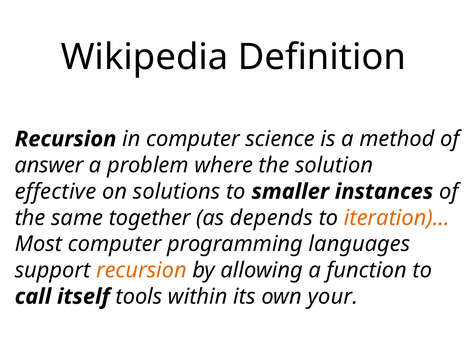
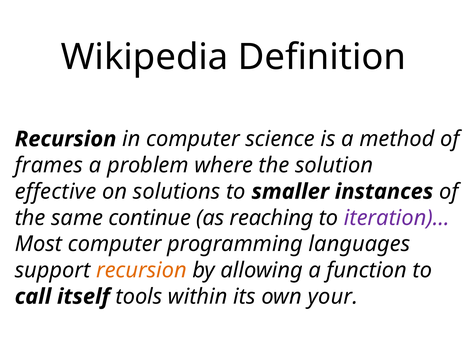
answer: answer -> frames (49, 165)
together: together -> continue (150, 218)
depends: depends -> reaching (272, 218)
iteration)… colour: orange -> purple (397, 218)
